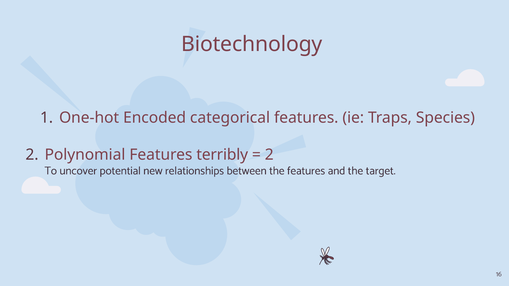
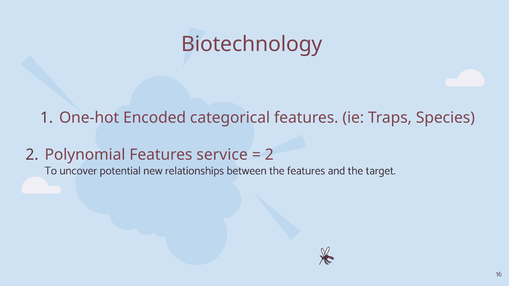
terribly: terribly -> service (222, 155)
